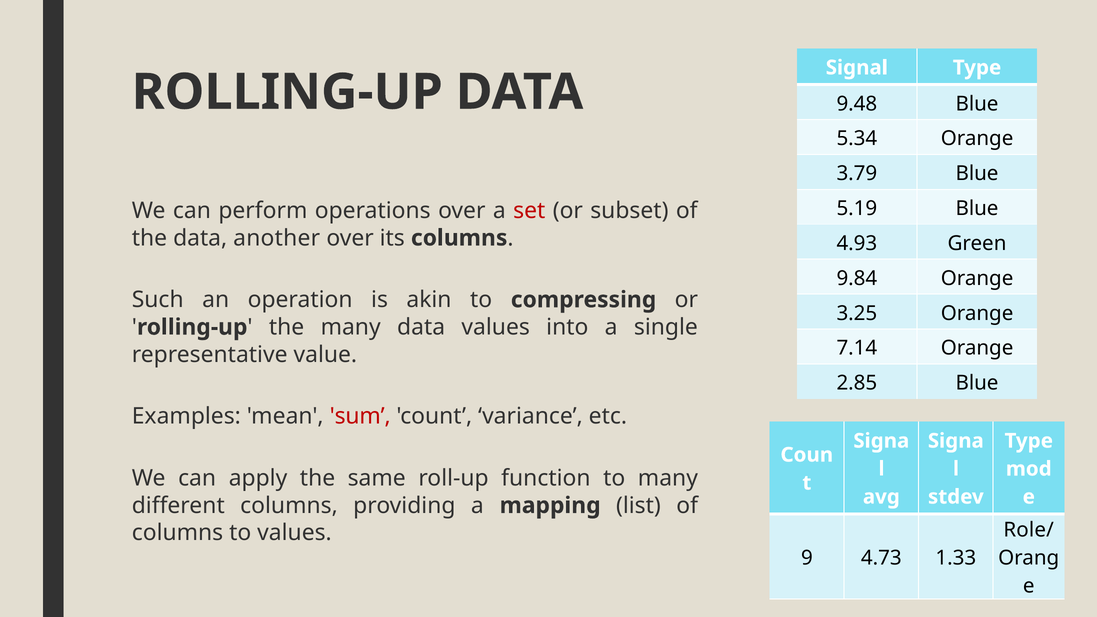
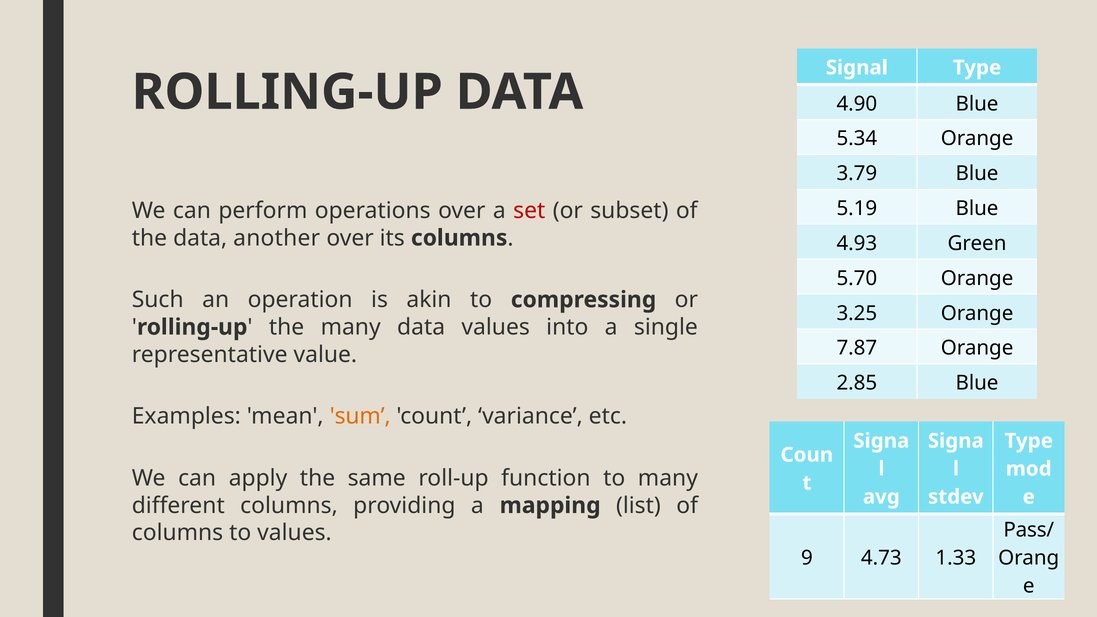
9.48: 9.48 -> 4.90 (857, 104)
9.84: 9.84 -> 5.70 (857, 278)
7.14: 7.14 -> 7.87 (857, 348)
sum colour: red -> orange (360, 416)
Role/: Role/ -> Pass/ (1029, 530)
